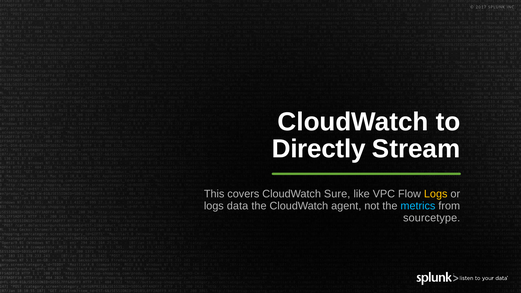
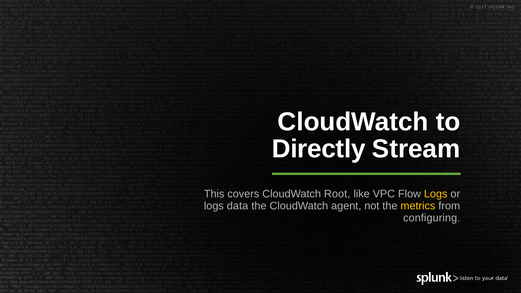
Sure: Sure -> Root (337, 194)
metrics colour: light blue -> yellow (418, 206)
sourcetype: sourcetype -> configuring (432, 218)
